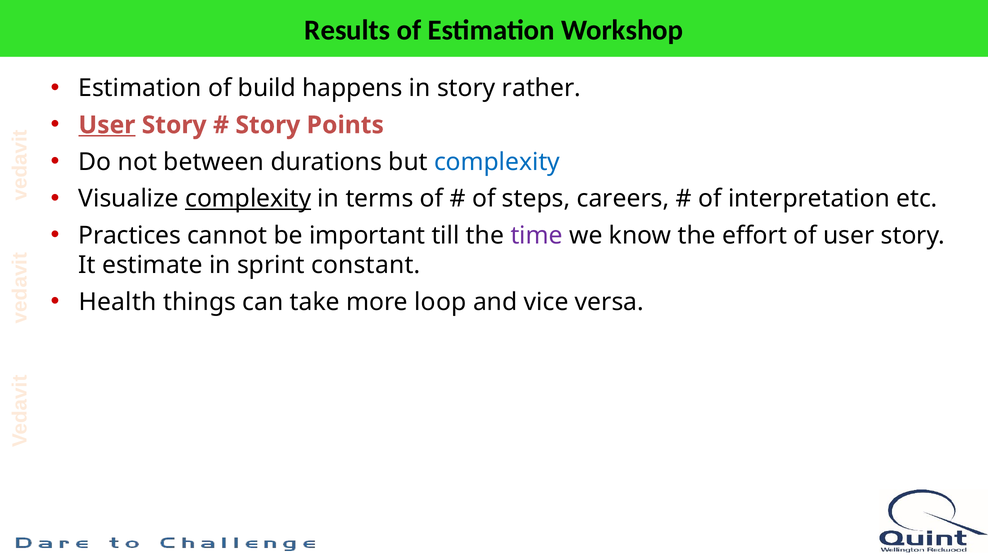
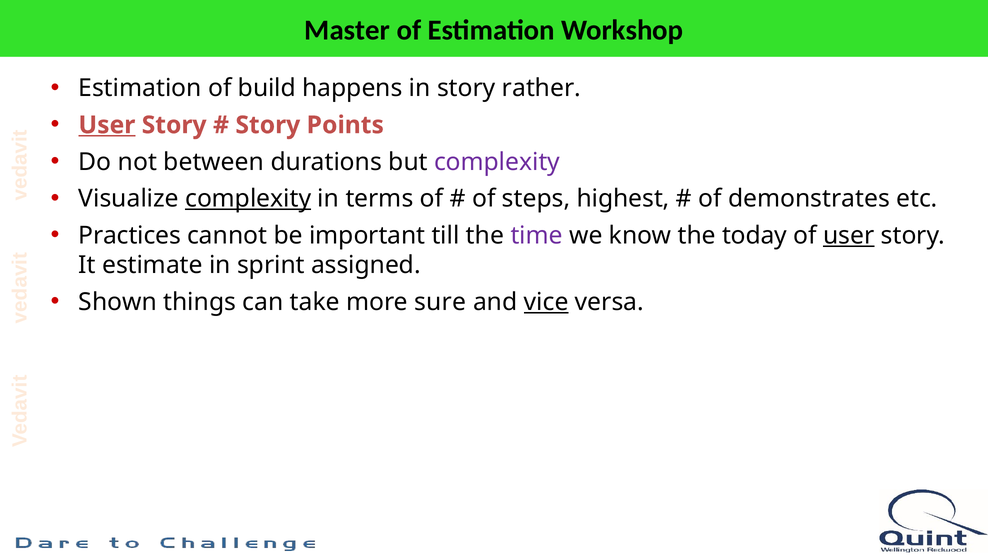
Results: Results -> Master (347, 30)
complexity colour: blue -> purple (497, 162)
careers: careers -> highest (623, 199)
interpretation: interpretation -> demonstrates (809, 199)
effort: effort -> today (755, 236)
user underline: none -> present (849, 236)
constant: constant -> assigned (366, 265)
Health: Health -> Shown (118, 302)
loop: loop -> sure (440, 302)
vice underline: none -> present (546, 302)
